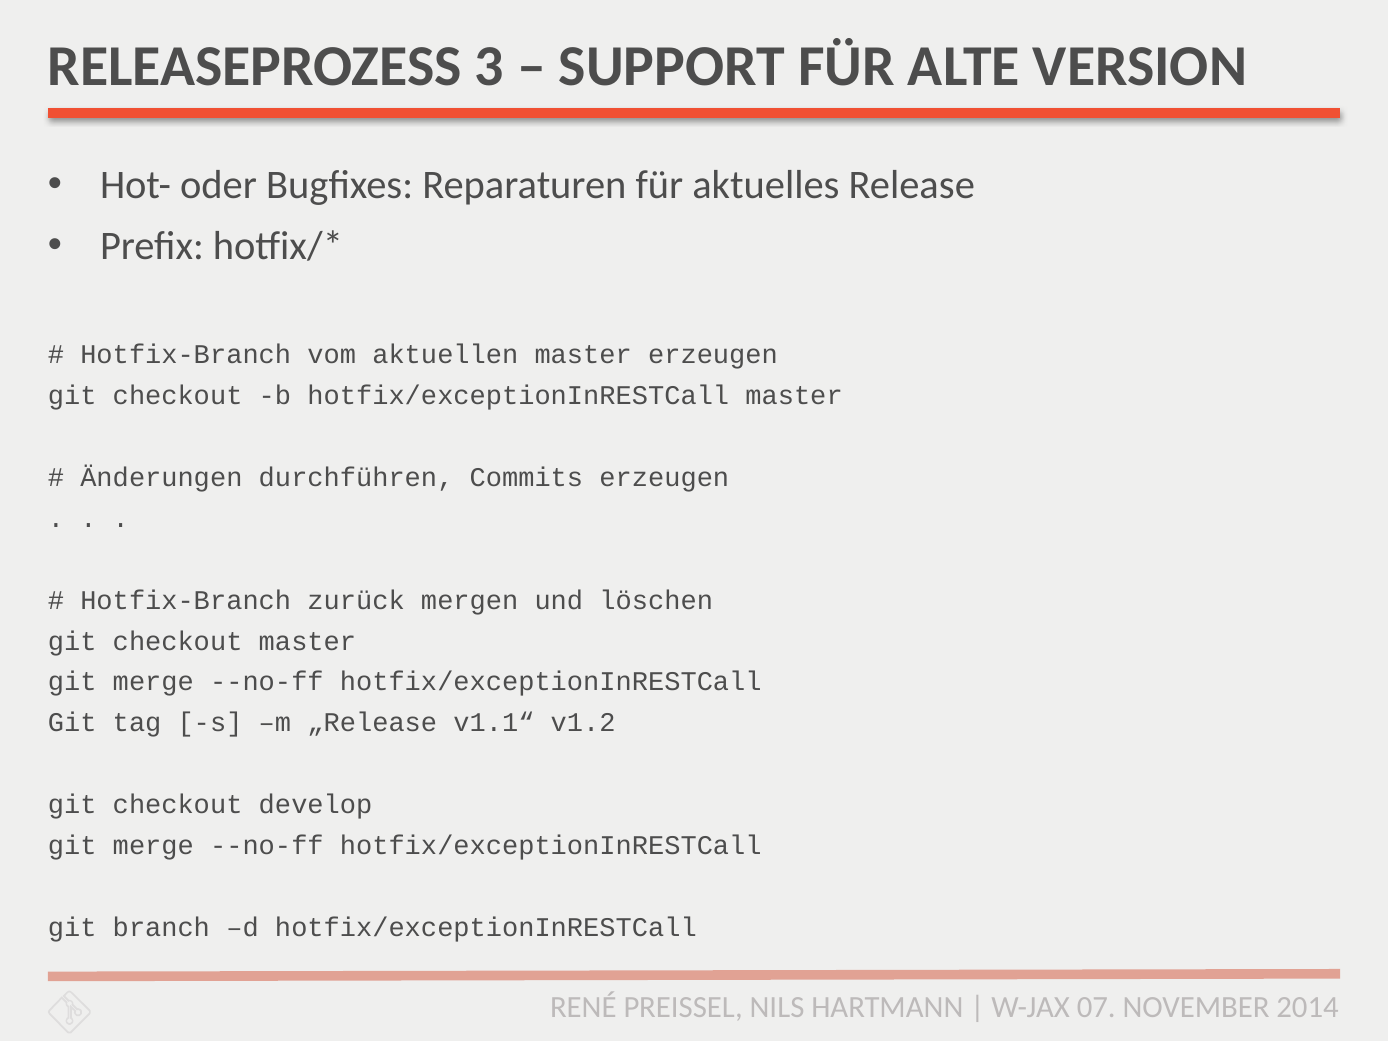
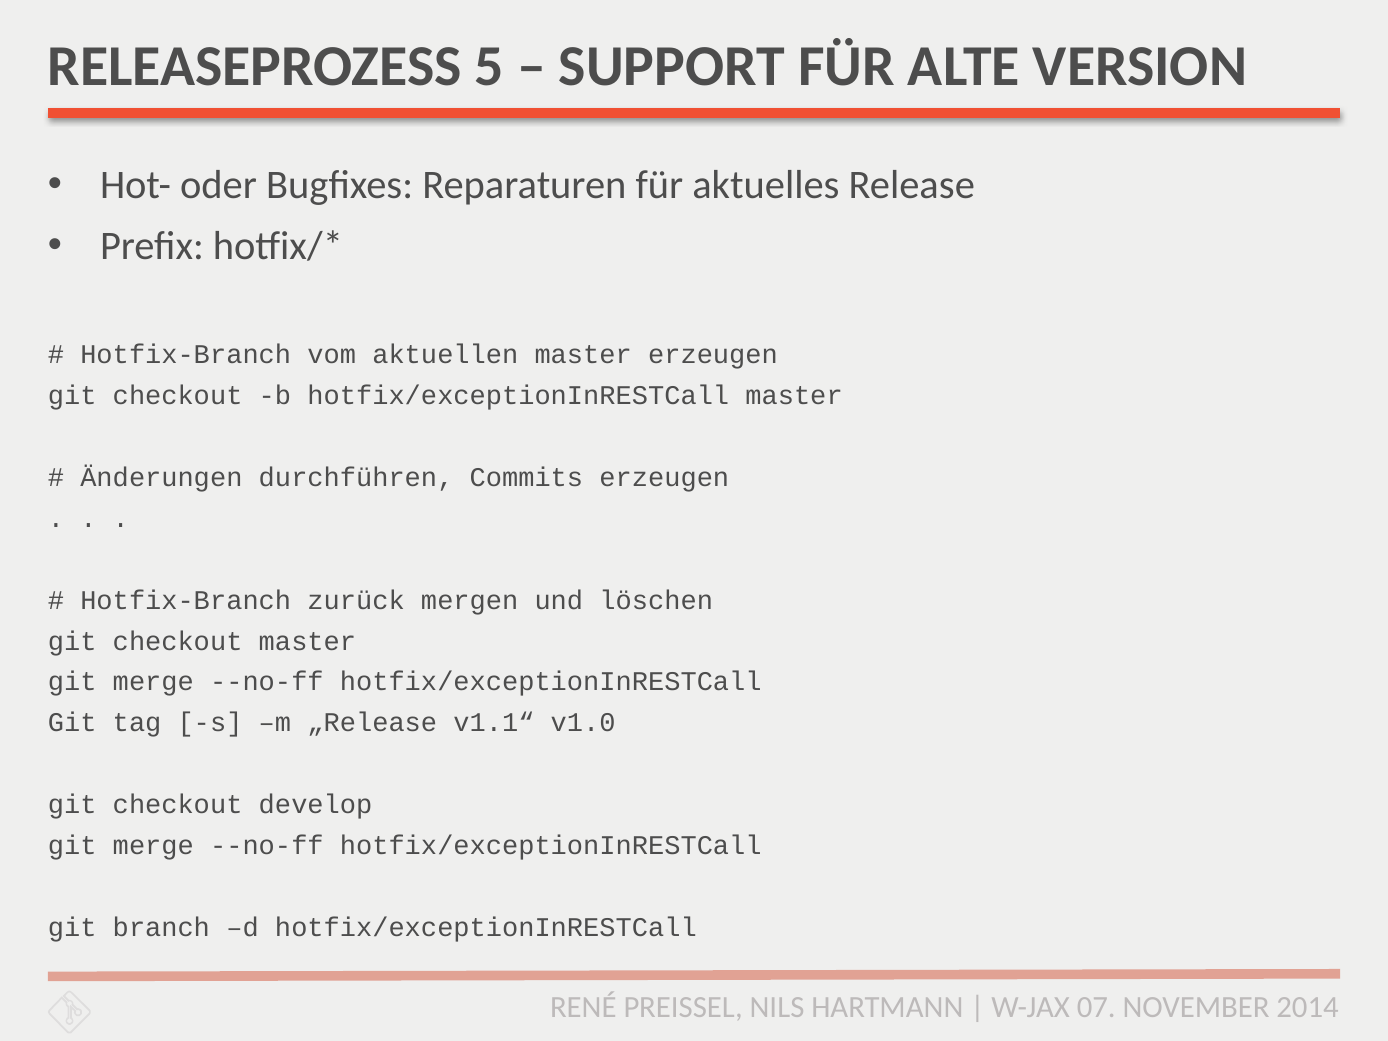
3: 3 -> 5 (489, 67)
v1.2: v1.2 -> v1.0 (583, 723)
